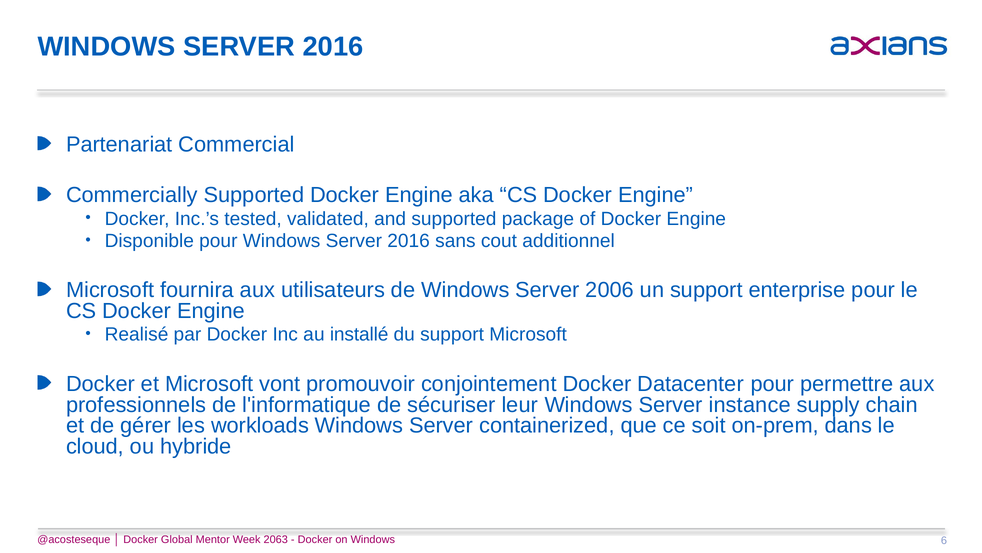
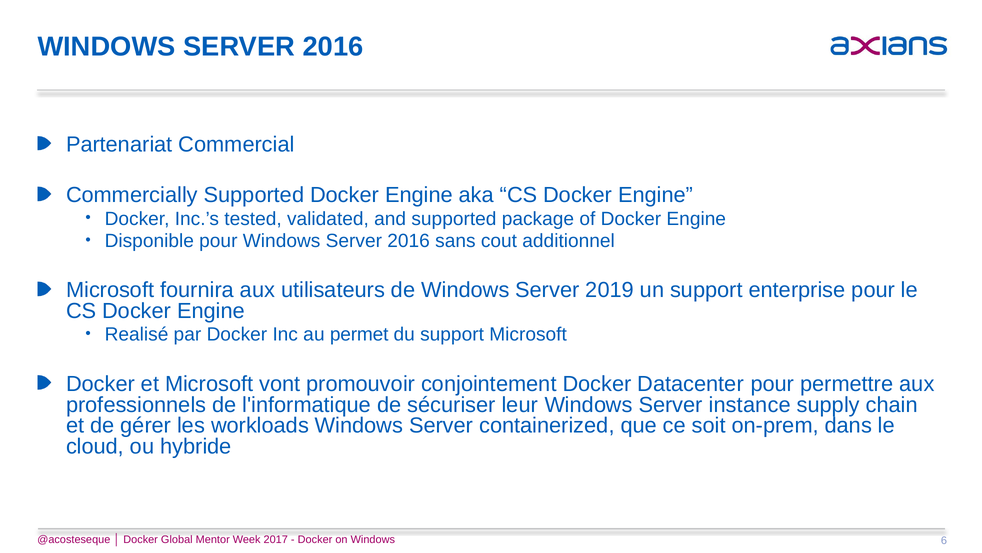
2006: 2006 -> 2019 (610, 290)
installé: installé -> permet (359, 334)
2063: 2063 -> 2017 (276, 539)
